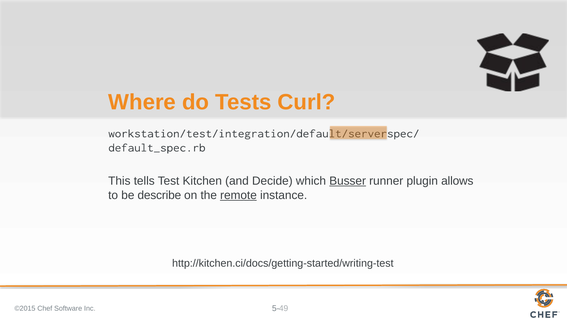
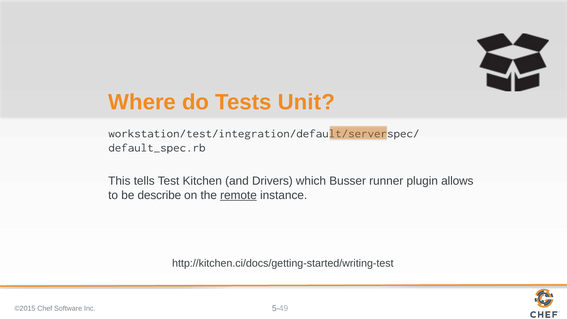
Curl: Curl -> Unit (306, 102)
Decide: Decide -> Drivers (272, 181)
Busser underline: present -> none (348, 181)
